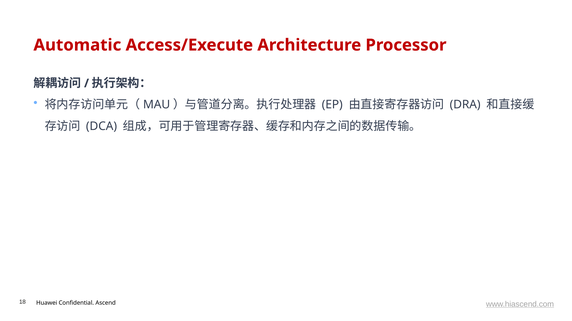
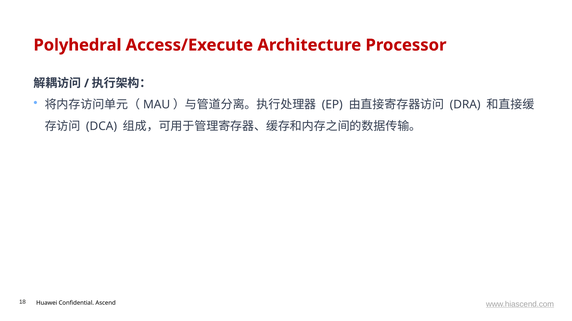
Automatic: Automatic -> Polyhedral (77, 45)
